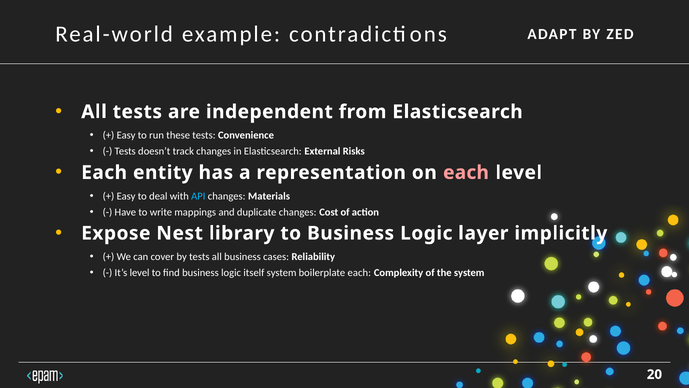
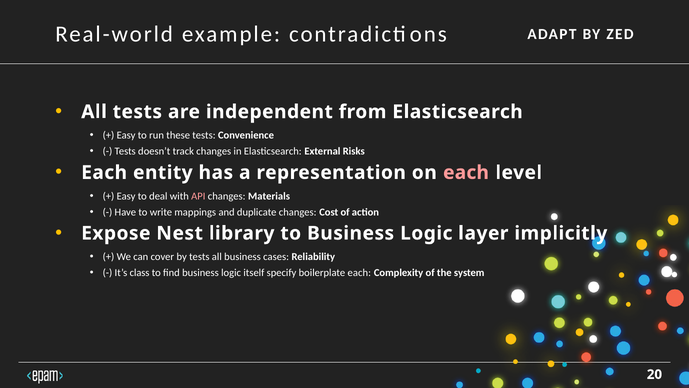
API colour: light blue -> pink (198, 196)
It’s level: level -> class (140, 273)
itself system: system -> specify (282, 273)
